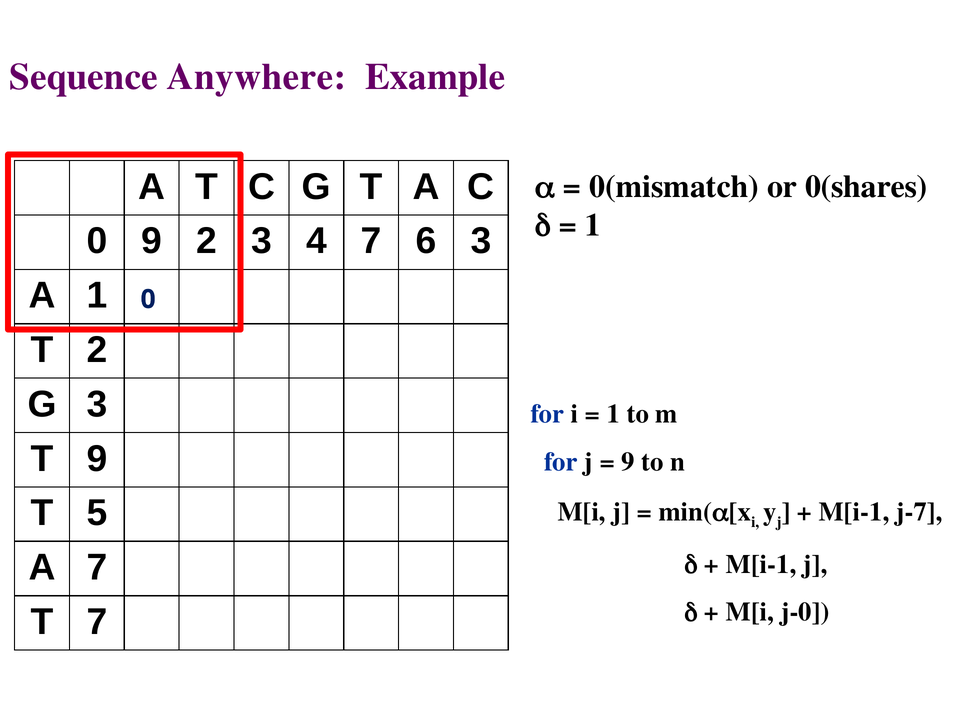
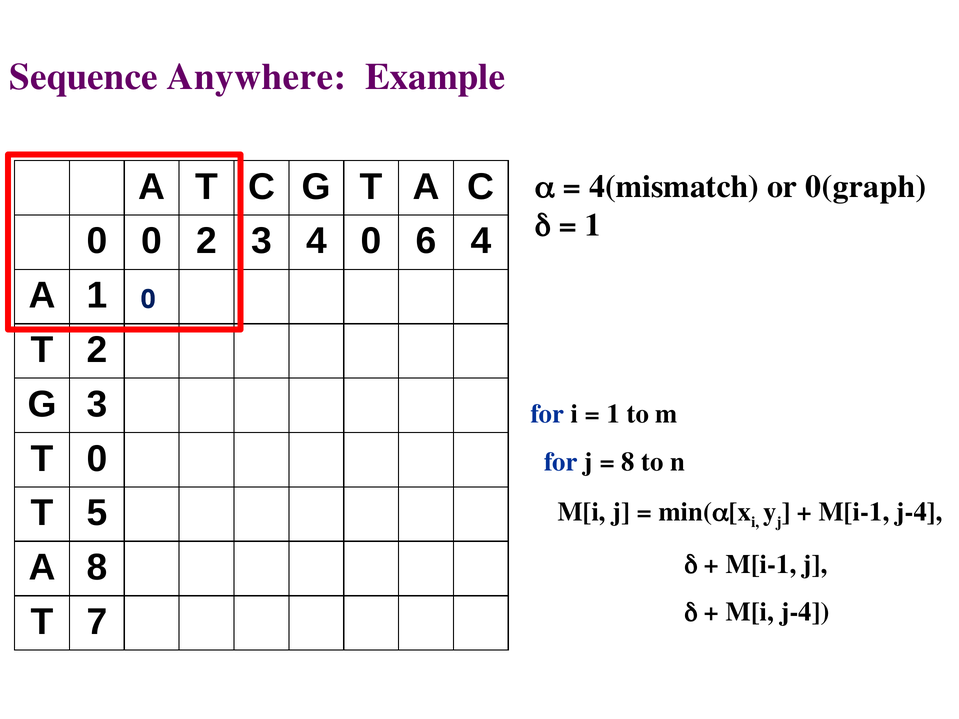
0(mismatch: 0(mismatch -> 4(mismatch (674, 187)
0(shares: 0(shares -> 0(graph (866, 187)
0 9: 9 -> 0 (152, 241)
4 7: 7 -> 0 (371, 241)
6 3: 3 -> 4 (481, 241)
T 9: 9 -> 0 (97, 459)
9: 9 -> 8 (628, 462)
M[i-1 j-7: j-7 -> j-4 (919, 512)
A 7: 7 -> 8 (97, 568)
M[i j-0: j-0 -> j-4 (805, 612)
